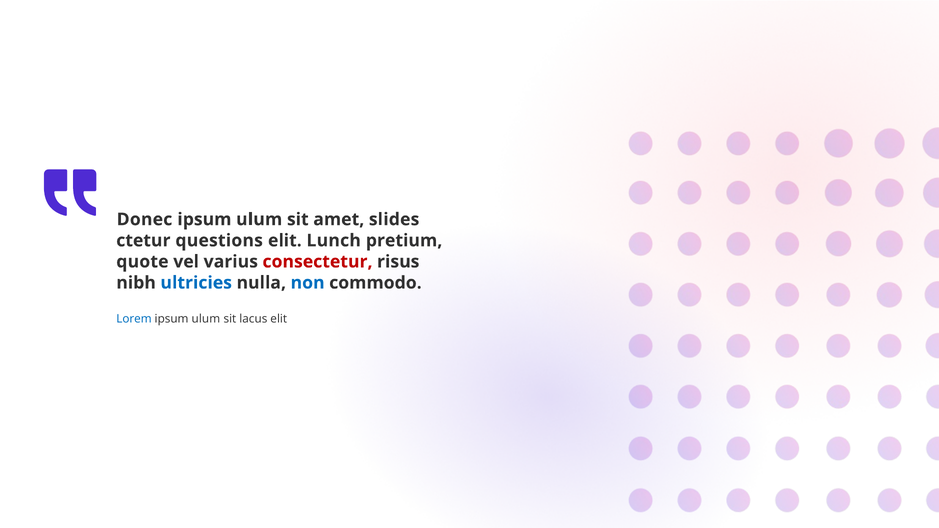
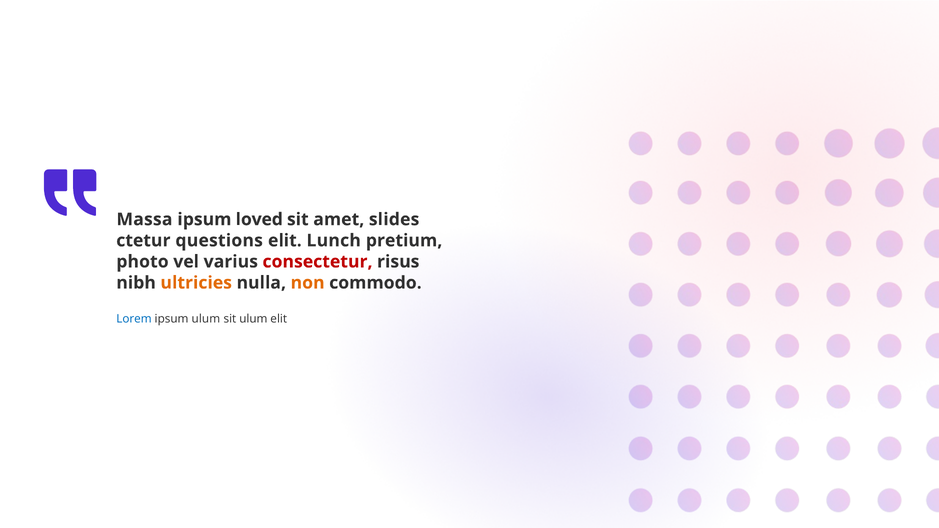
Donec: Donec -> Massa (144, 219)
ulum: ulum -> loved (259, 219)
quote: quote -> photo (142, 262)
ultricies colour: blue -> orange (196, 283)
non colour: blue -> orange (308, 283)
sit lacus: lacus -> ulum (253, 319)
